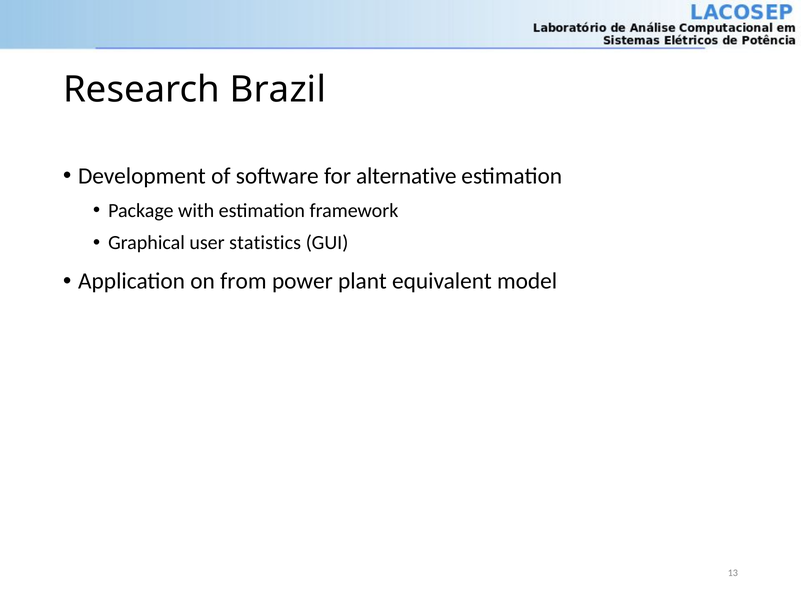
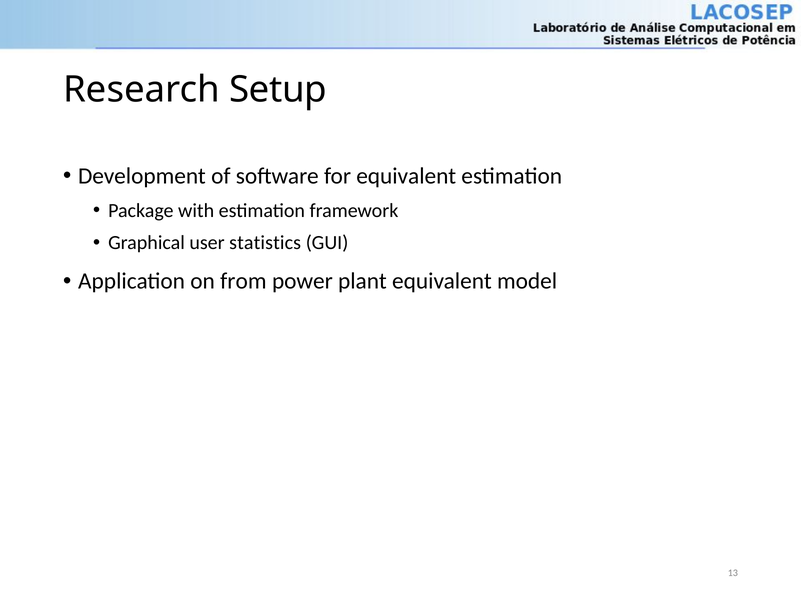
Brazil: Brazil -> Setup (278, 90)
for alternative: alternative -> equivalent (406, 176)
